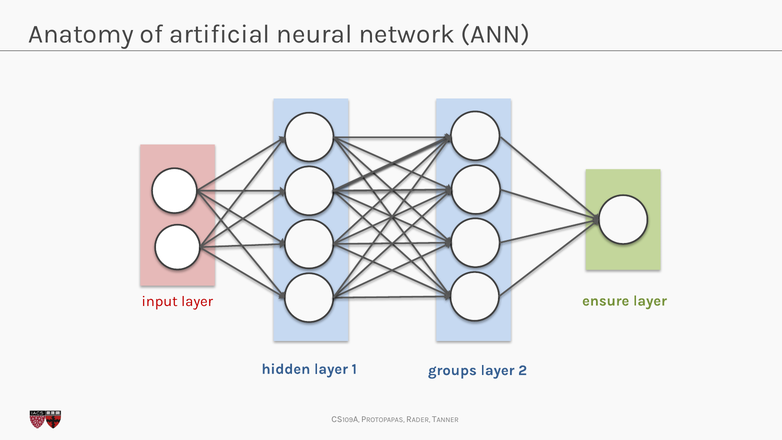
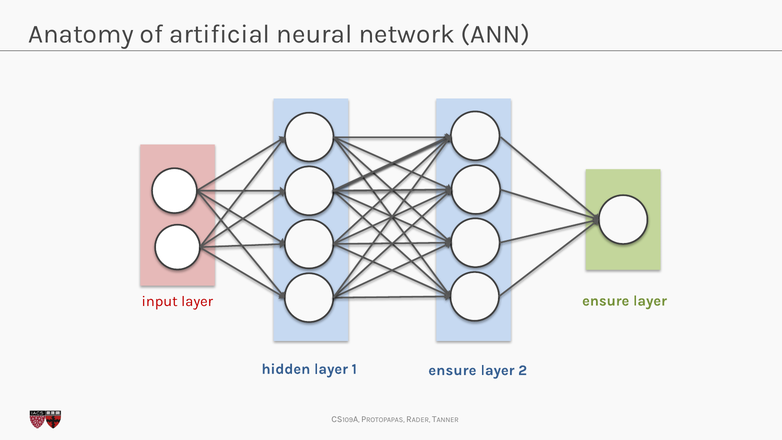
1 groups: groups -> ensure (452, 370)
